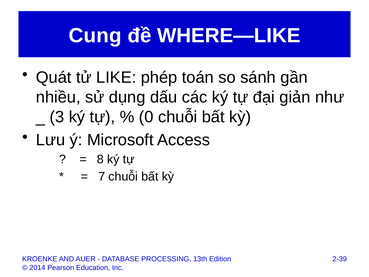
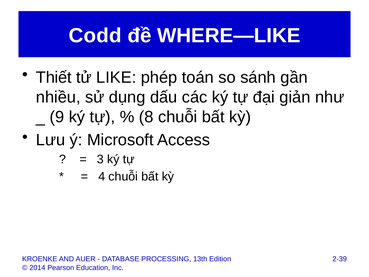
Cung: Cung -> Codd (95, 36)
Quát: Quát -> Thiết (54, 77)
3: 3 -> 9 (57, 117)
0: 0 -> 8 (146, 117)
8: 8 -> 3 (100, 159)
7: 7 -> 4 (102, 176)
